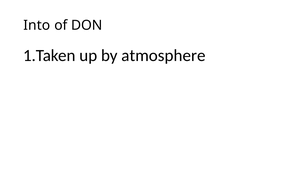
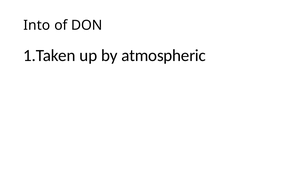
atmosphere: atmosphere -> atmospheric (164, 55)
